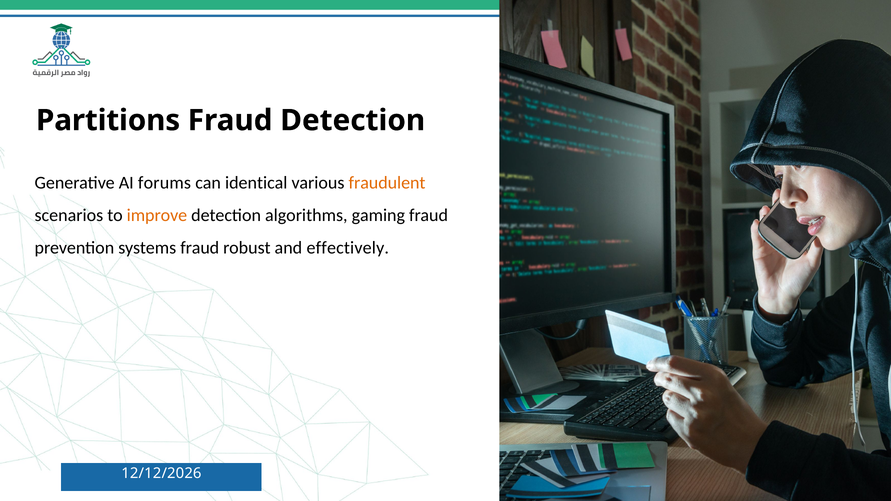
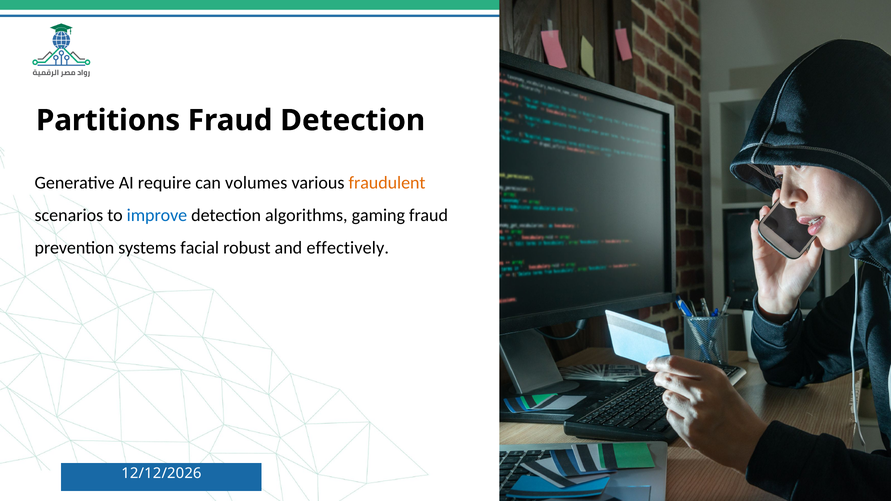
forums: forums -> require (165, 183)
identical: identical -> volumes (256, 183)
improve colour: orange -> blue (157, 215)
systems fraud: fraud -> facial (200, 248)
